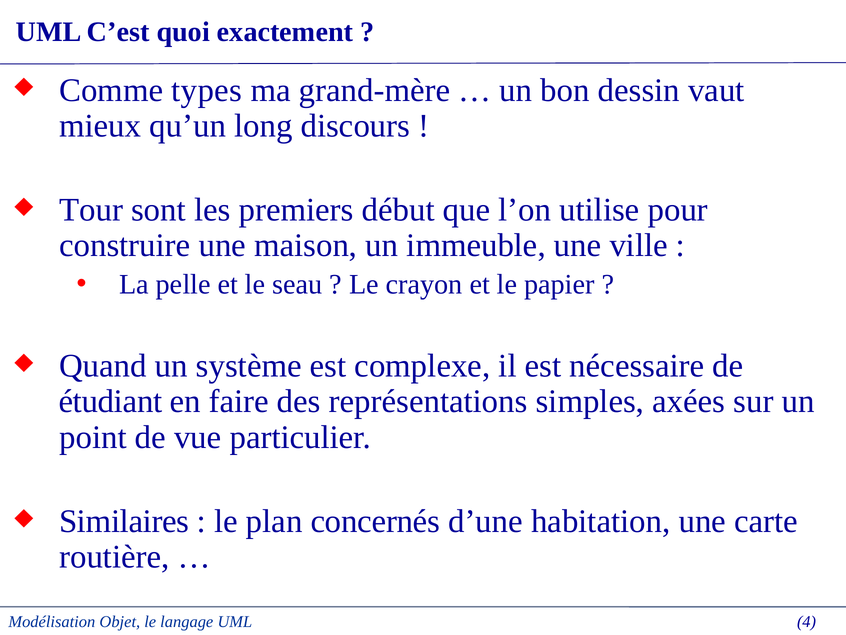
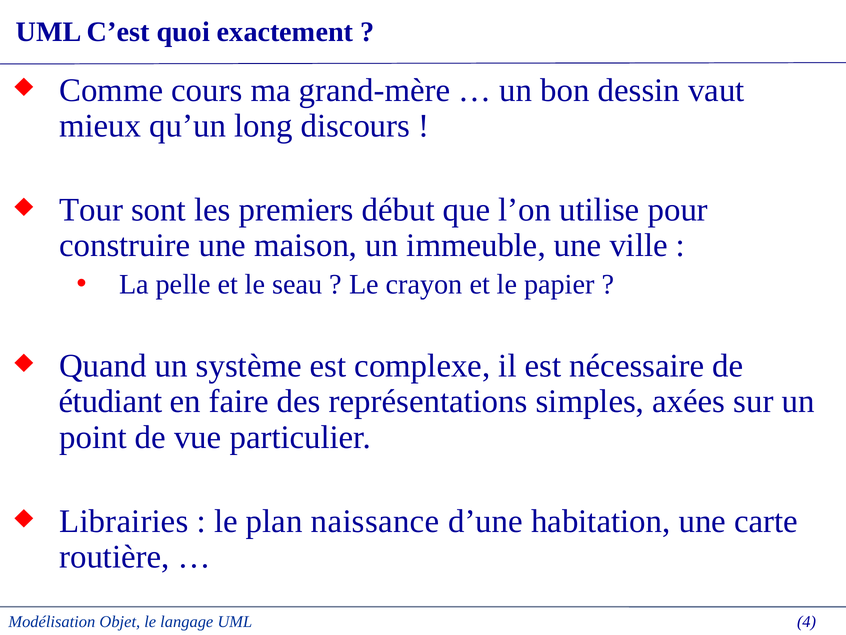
types: types -> cours (207, 90)
Similaires: Similaires -> Librairies (124, 521)
concernés: concernés -> naissance (375, 521)
